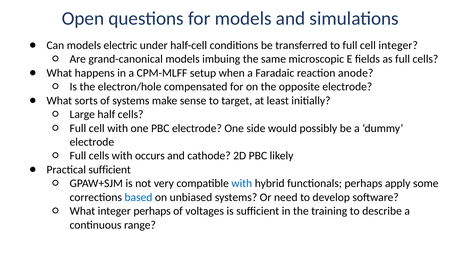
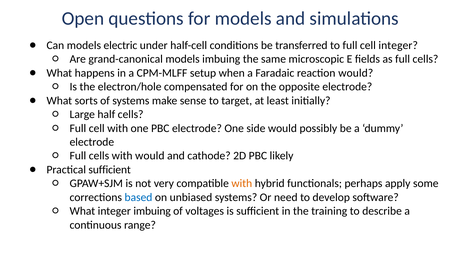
reaction anode: anode -> would (356, 73)
with occurs: occurs -> would (150, 156)
with colour: blue -> orange (242, 184)
integer perhaps: perhaps -> imbuing (152, 211)
